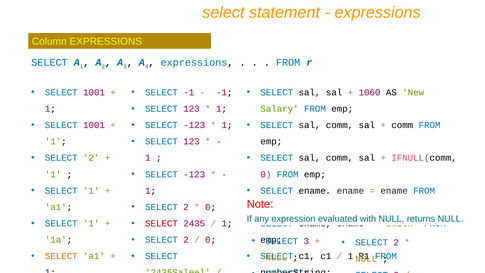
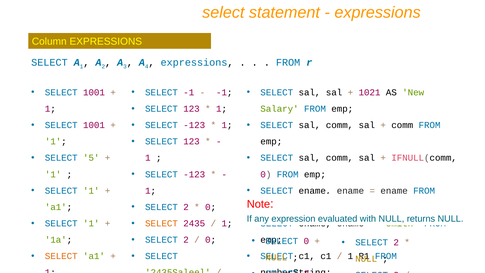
1060: 1060 -> 1021 (370, 92)
2: 2 -> 5 (91, 158)
SELECT colour: red -> orange (161, 223)
3: 3 -> 0 (306, 241)
